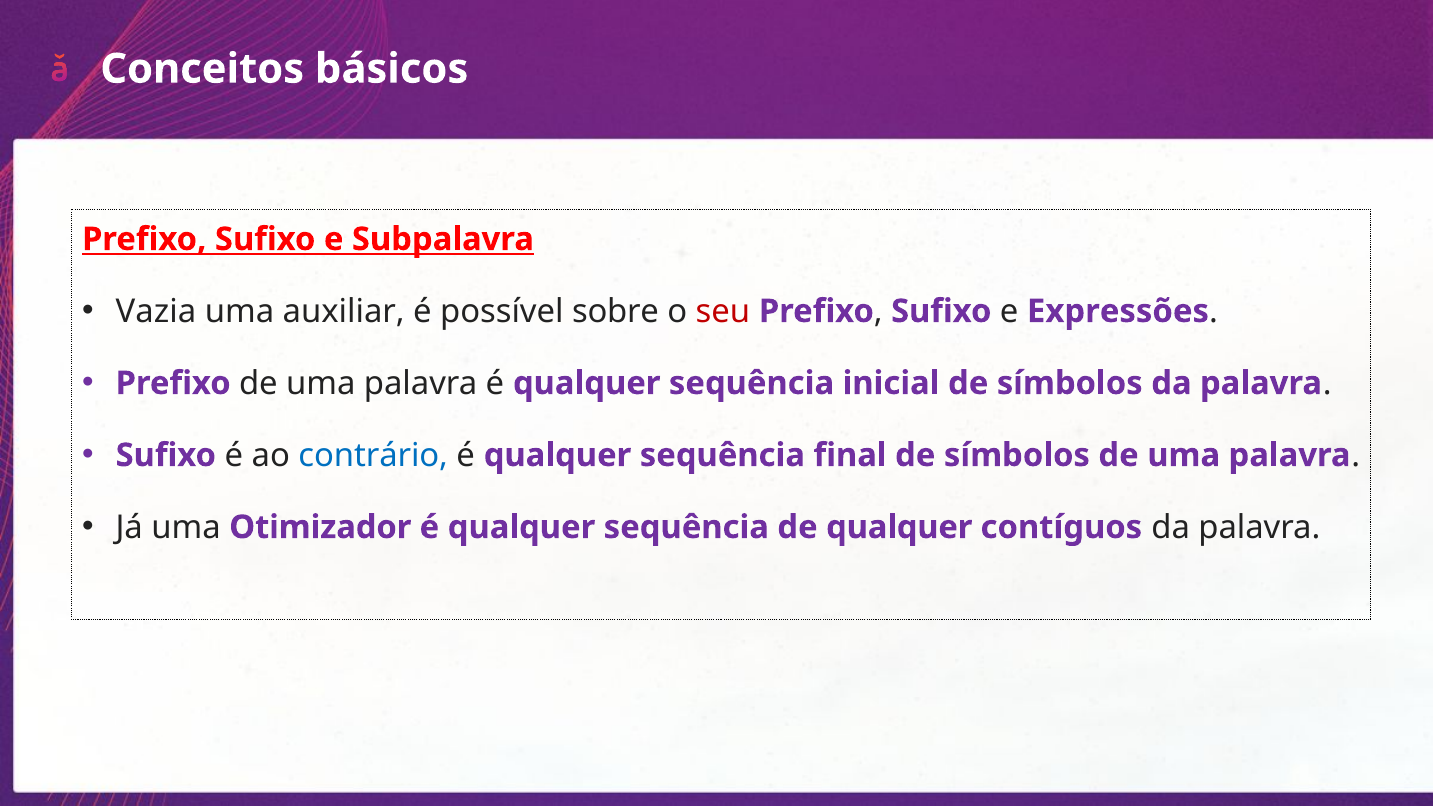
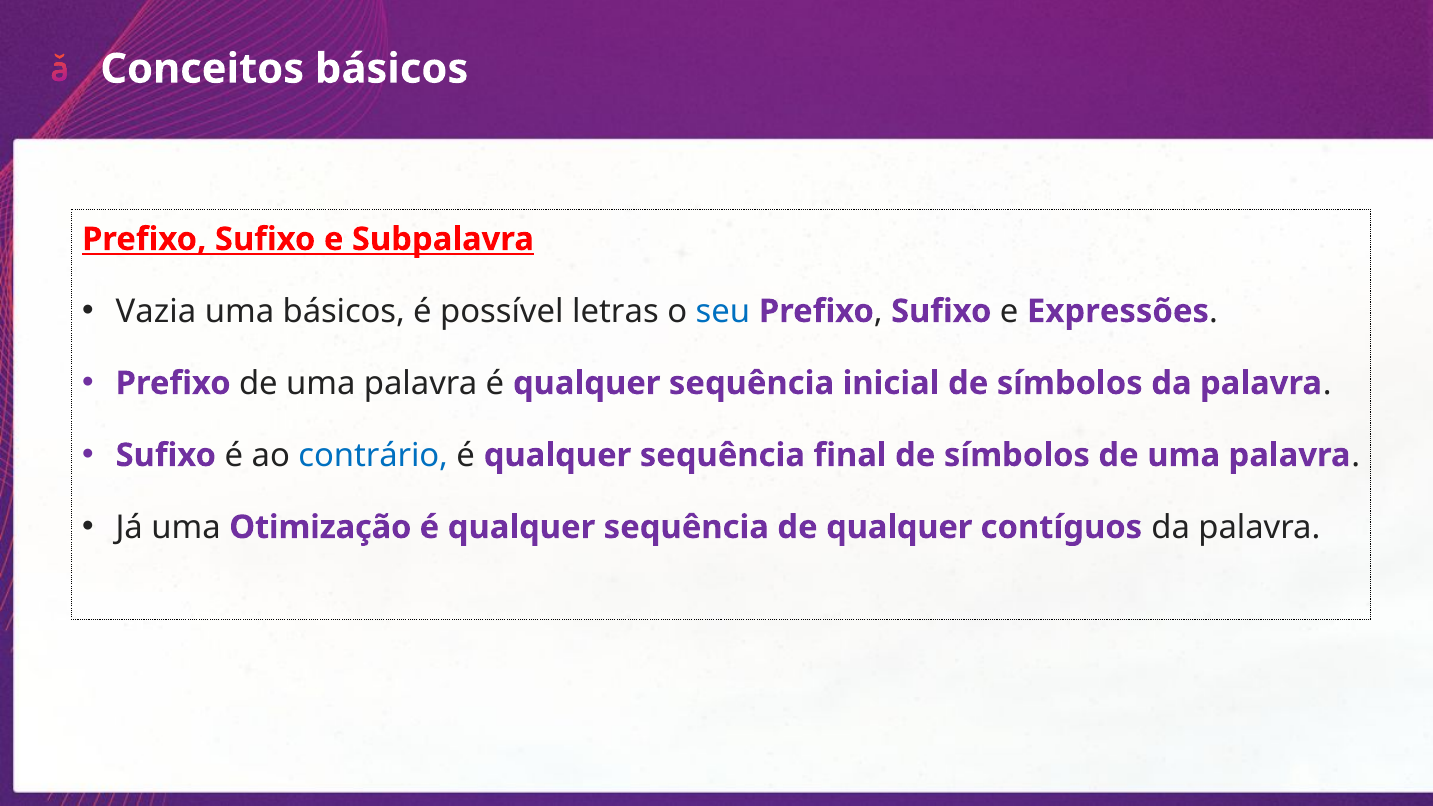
uma auxiliar: auxiliar -> básicos (344, 311)
sobre: sobre -> letras (615, 311)
seu colour: red -> blue (723, 311)
Otimizador: Otimizador -> Otimização (320, 527)
